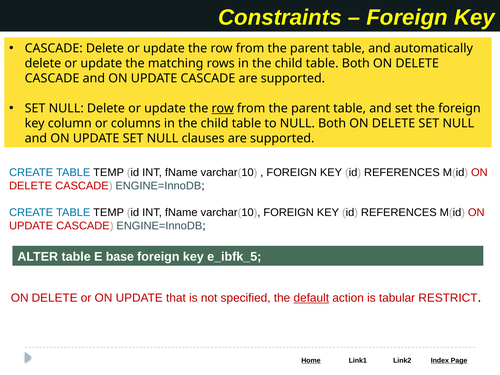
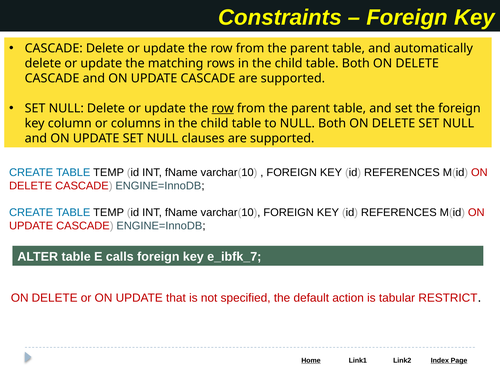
base: base -> calls (120, 257)
e_ibfk_5: e_ibfk_5 -> e_ibfk_7 (234, 257)
default underline: present -> none (311, 298)
